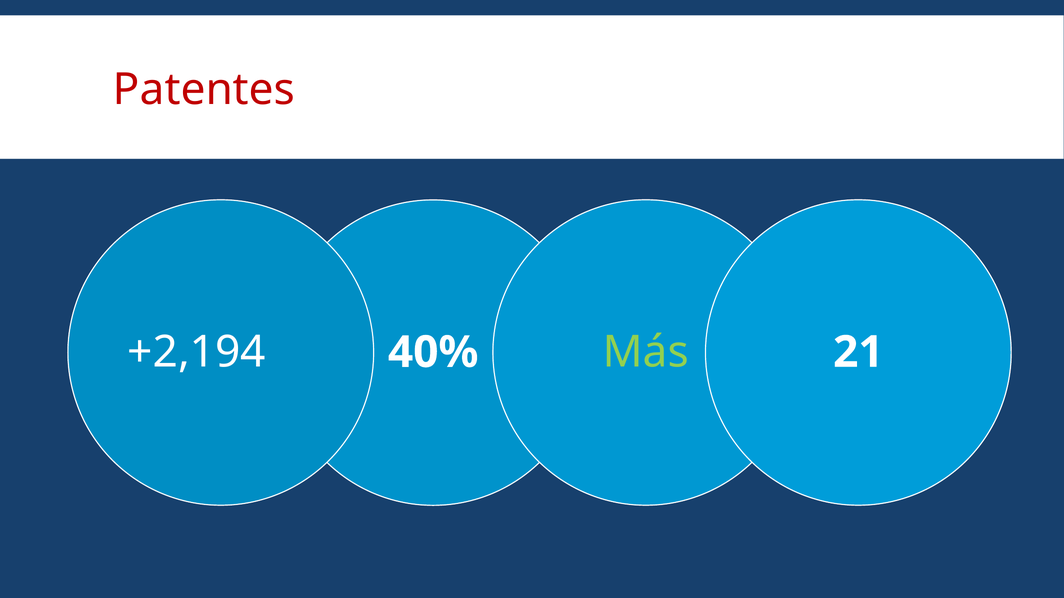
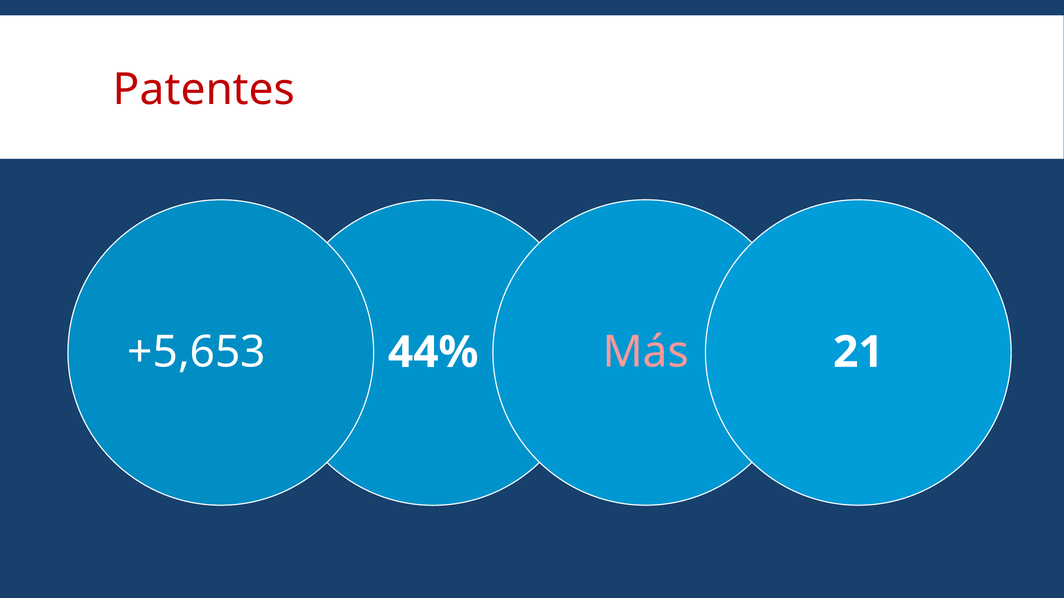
+2,194: +2,194 -> +5,653 (197, 353)
Más colour: light green -> pink (646, 353)
40%: 40% -> 44% (433, 353)
